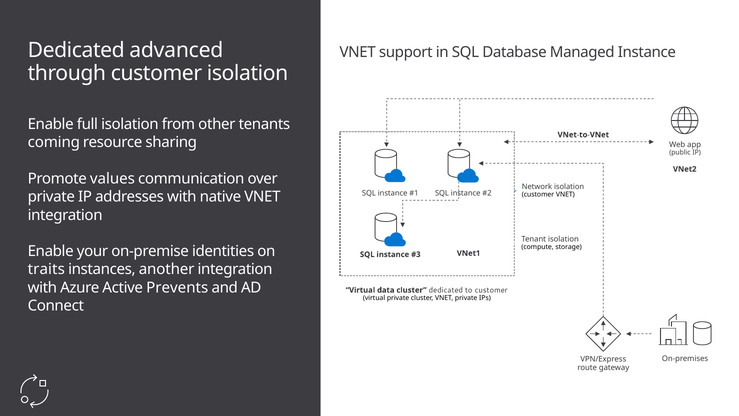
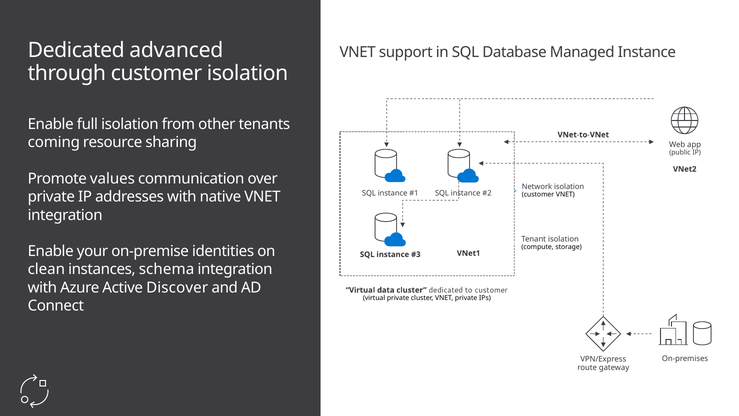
traits: traits -> clean (46, 269)
another: another -> schema (167, 269)
Prevents: Prevents -> Discover (177, 287)
